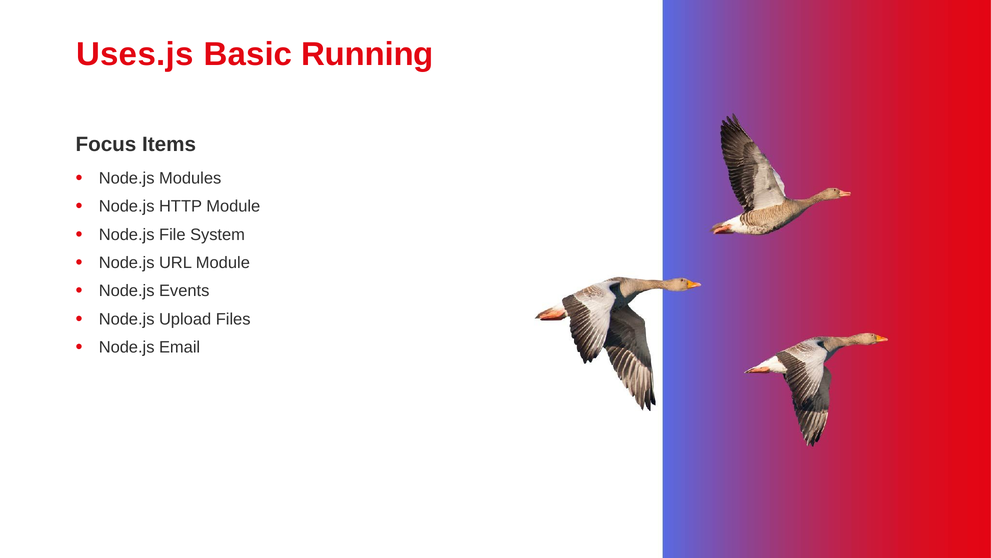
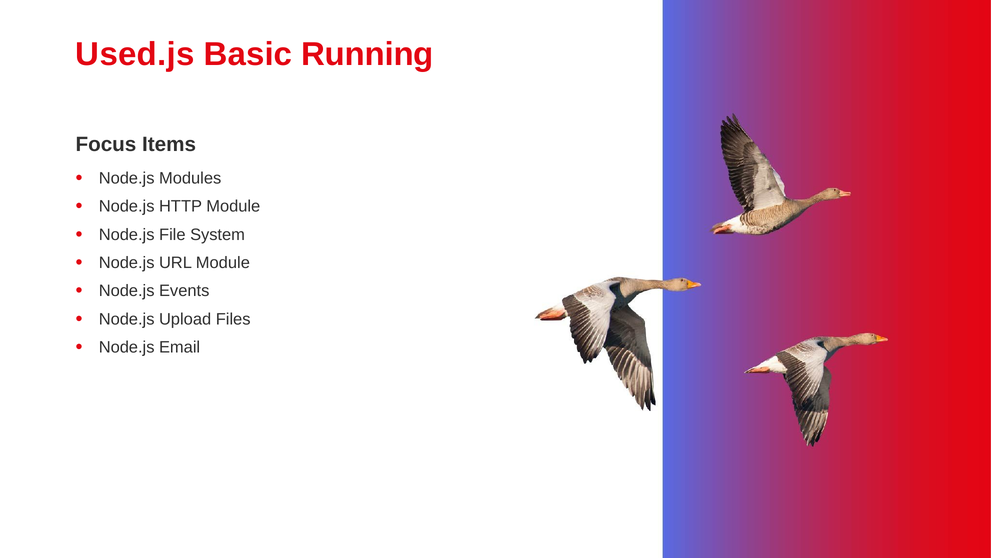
Uses.js: Uses.js -> Used.js (135, 54)
